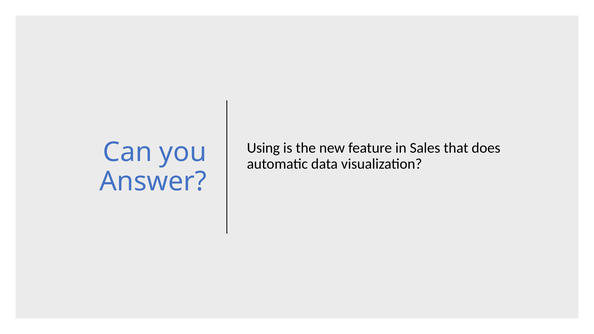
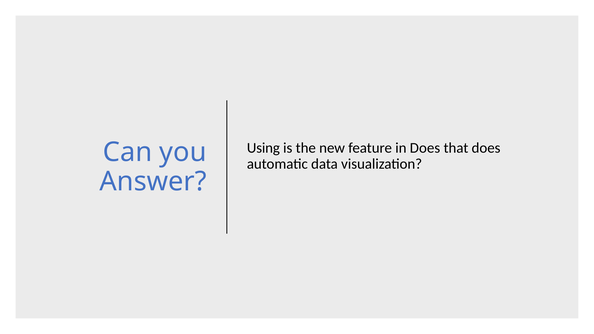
in Sales: Sales -> Does (425, 148)
